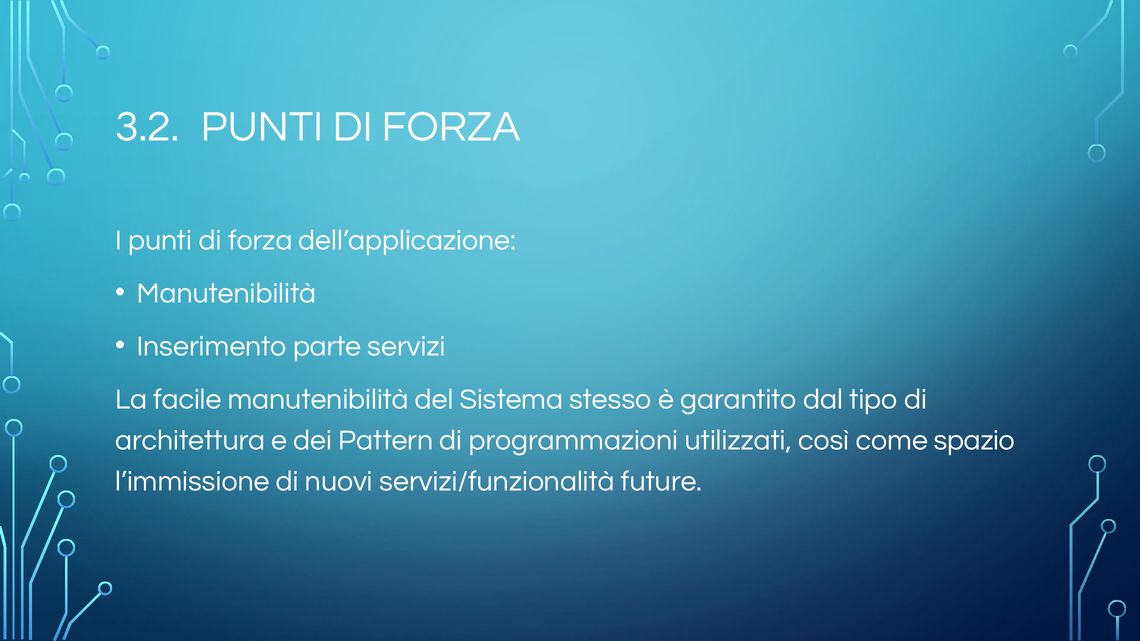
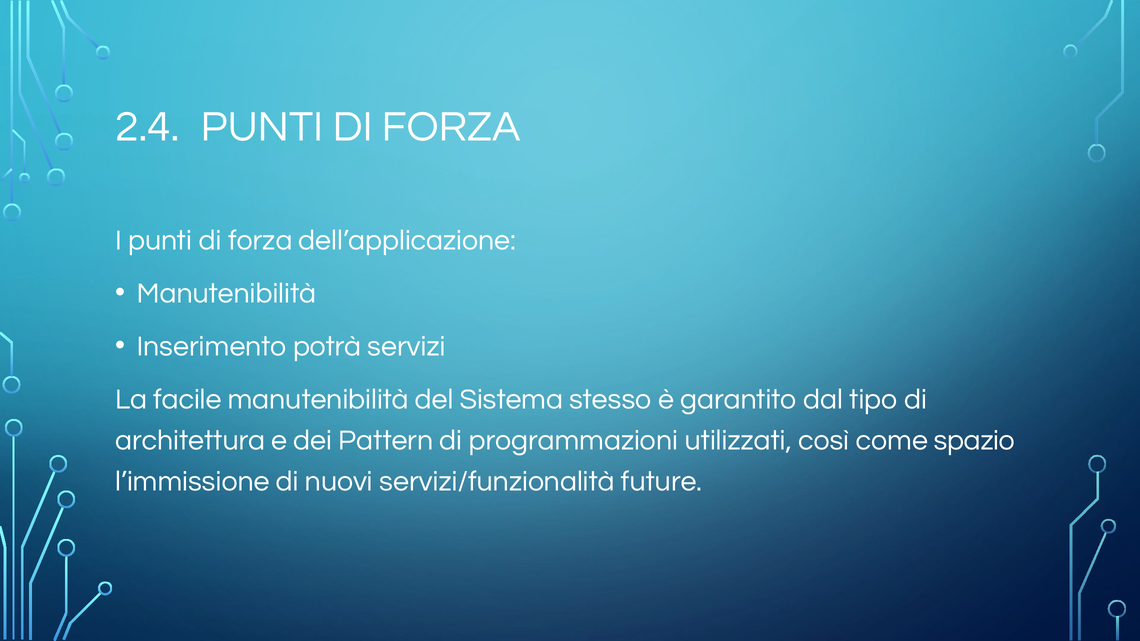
3.2: 3.2 -> 2.4 (147, 127)
parte: parte -> potrà (327, 346)
